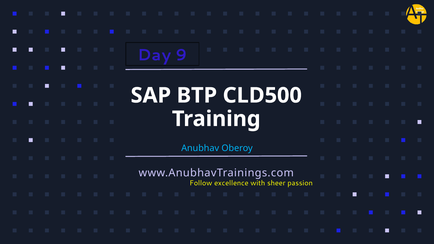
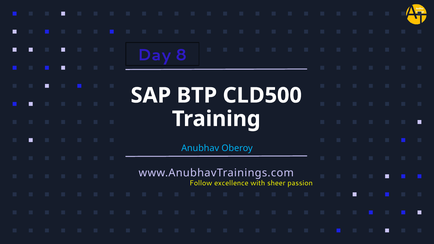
9: 9 -> 8 (181, 55)
